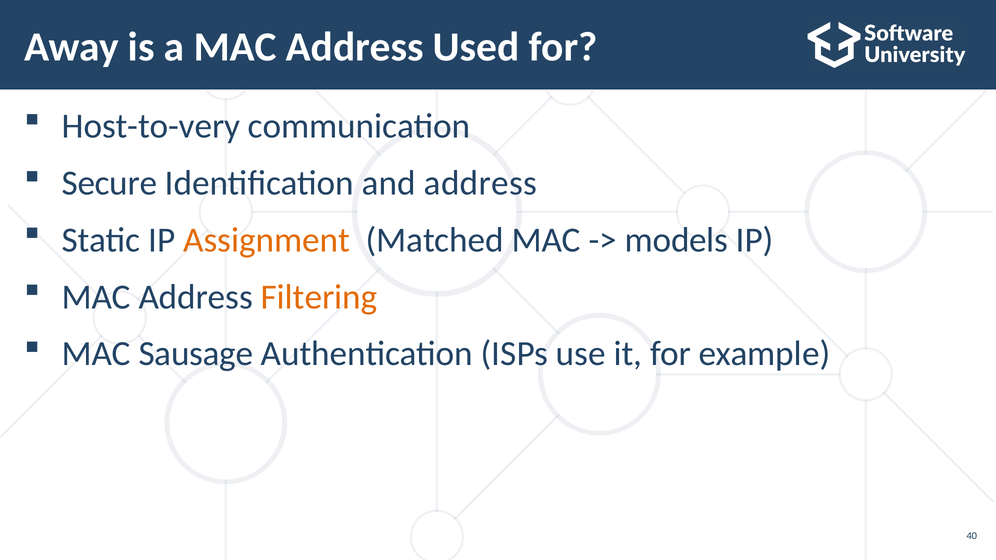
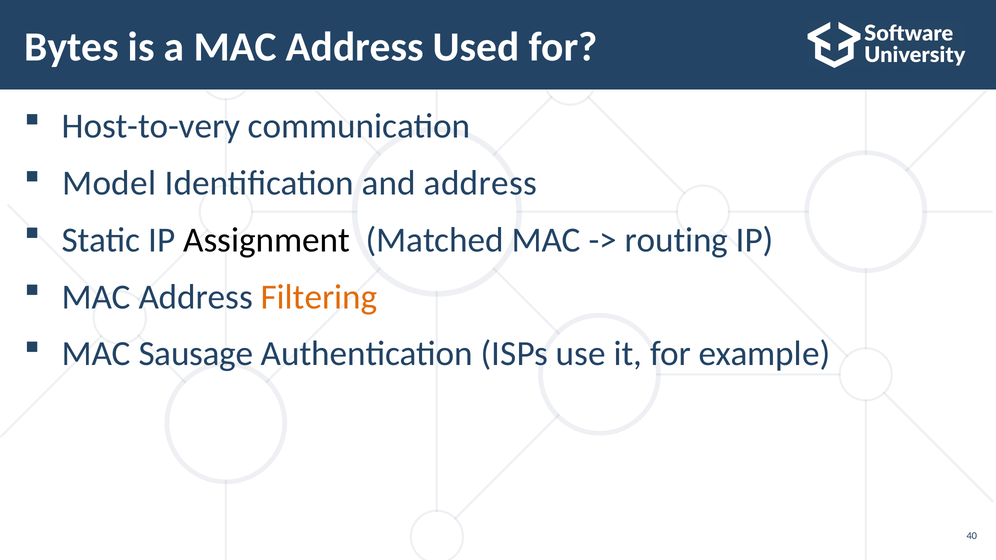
Away: Away -> Bytes (71, 47)
Secure: Secure -> Model (109, 183)
Assignment colour: orange -> black (267, 240)
models: models -> routing (676, 240)
